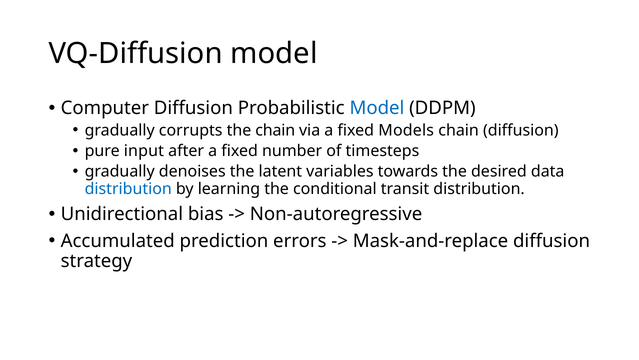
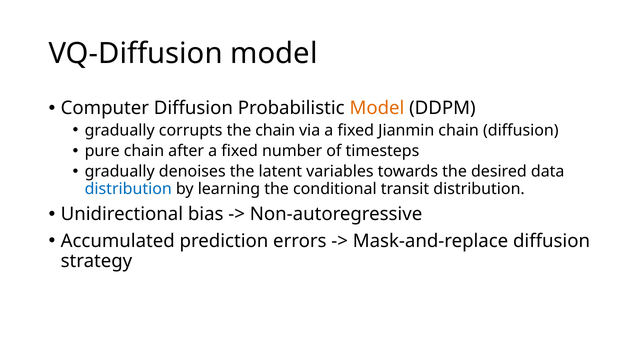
Model colour: blue -> orange (377, 108)
Models: Models -> Jianmin (406, 130)
pure input: input -> chain (144, 151)
